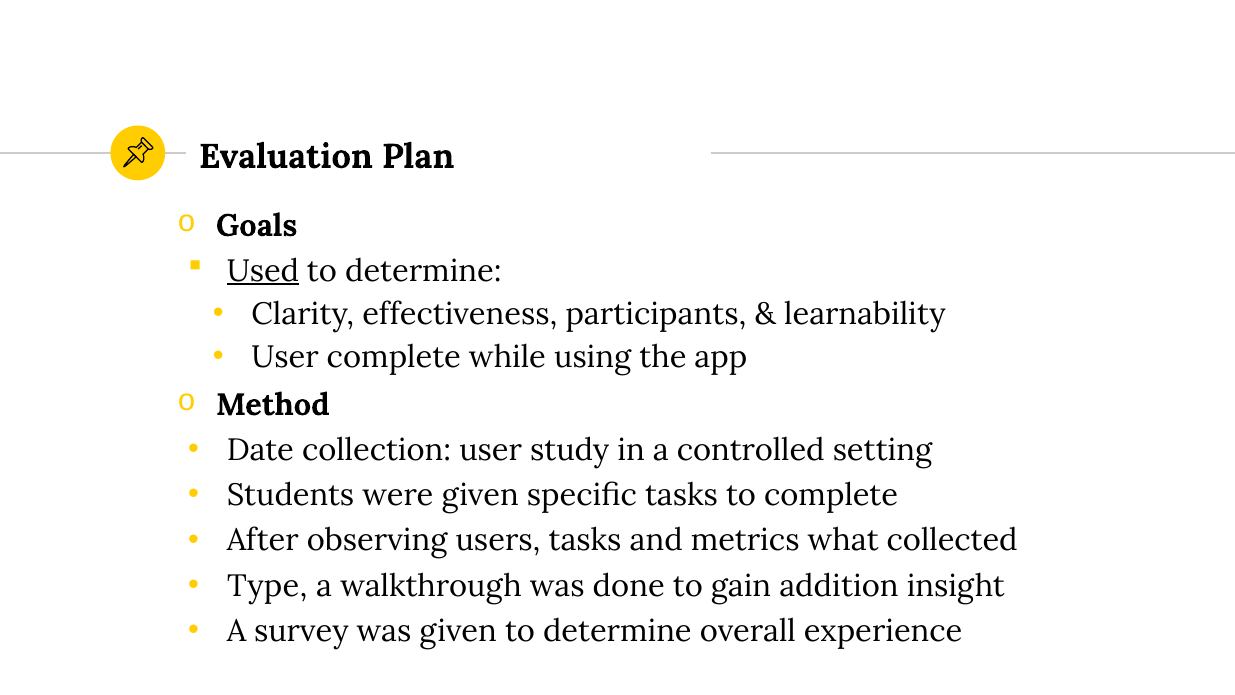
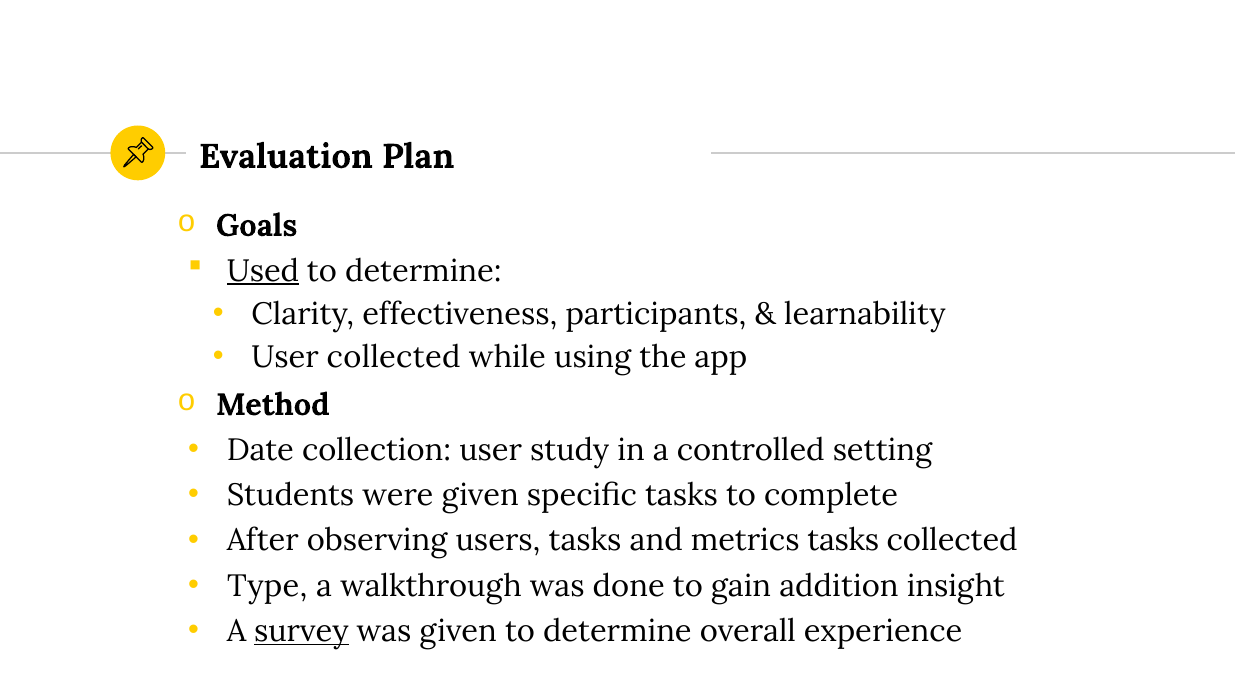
User complete: complete -> collected (394, 357)
metrics what: what -> tasks (843, 540)
survey underline: none -> present (301, 631)
